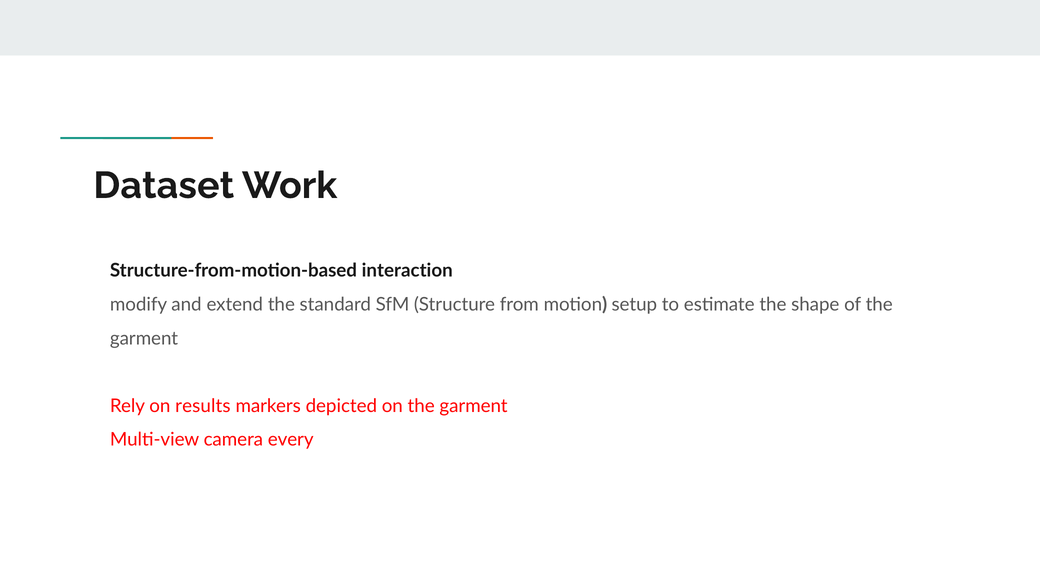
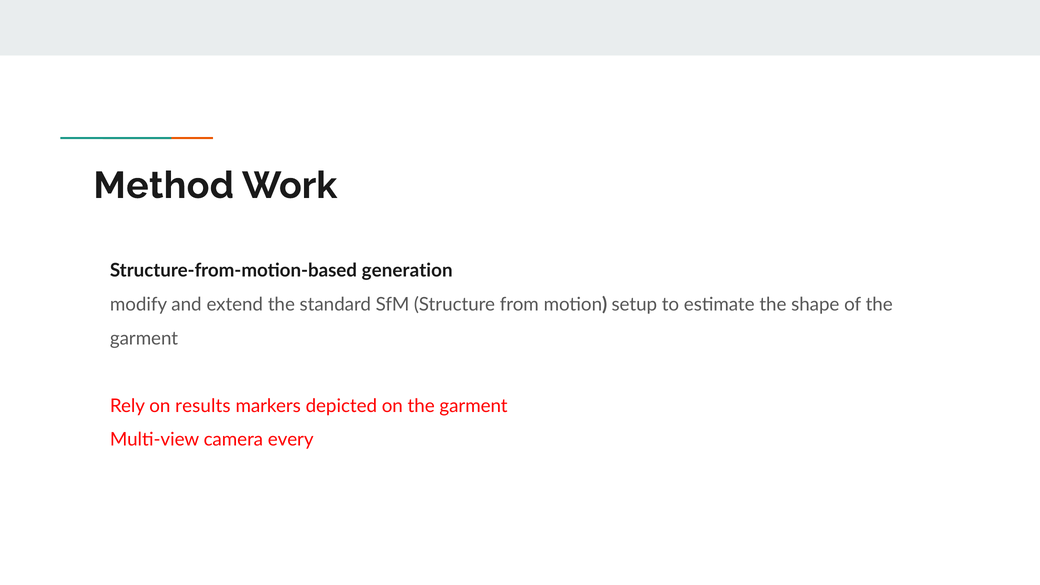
Dataset: Dataset -> Method (164, 186)
interaction: interaction -> generation (407, 271)
